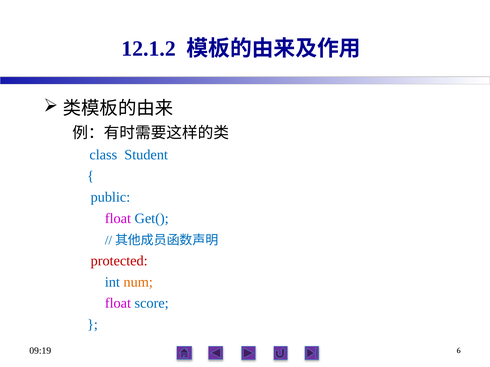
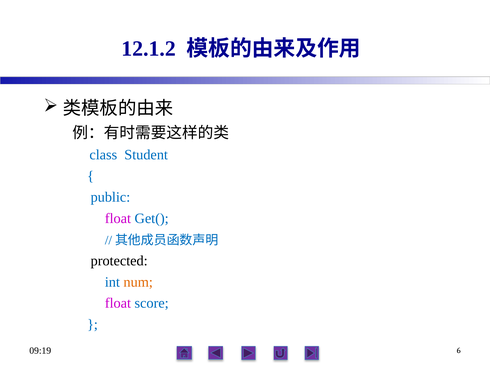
protected colour: red -> black (119, 261)
